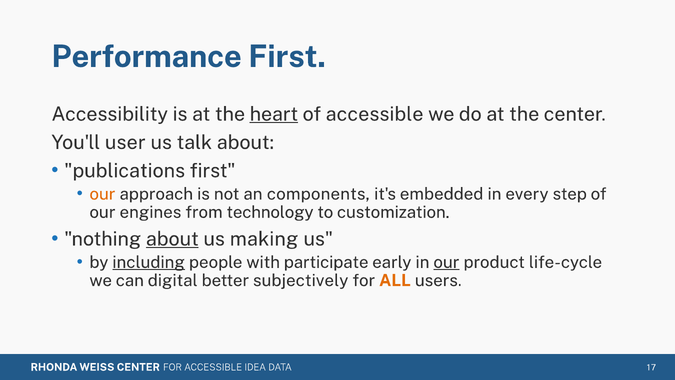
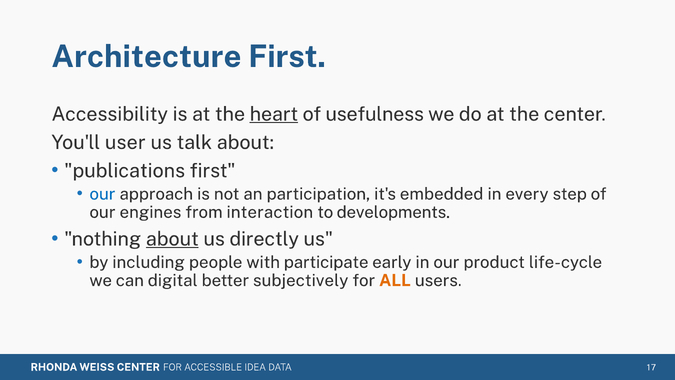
Performance: Performance -> Architecture (146, 57)
accessible: accessible -> usefulness (375, 114)
our colour: orange -> blue (102, 194)
components: components -> participation (318, 194)
technology: technology -> interaction (270, 212)
customization: customization -> developments (393, 212)
making: making -> directly (264, 239)
including underline: present -> none (149, 262)
our underline: present -> none (446, 262)
